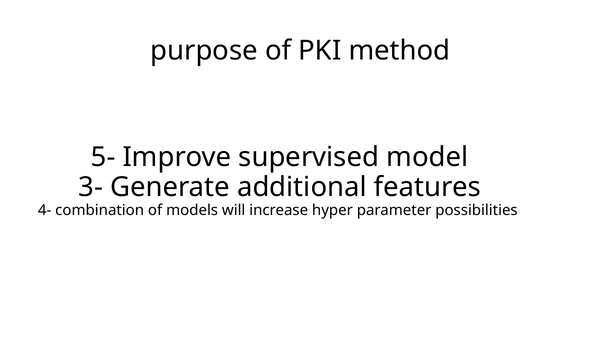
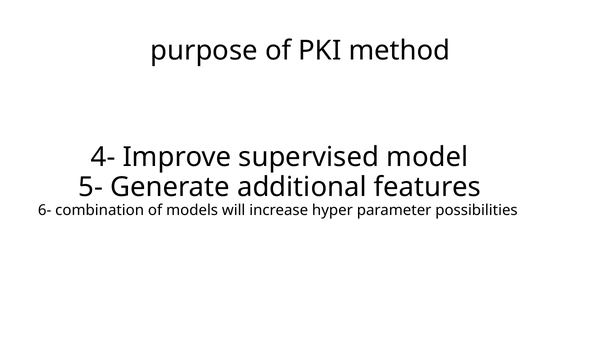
5-: 5- -> 4- (103, 157)
3-: 3- -> 5- (91, 187)
4-: 4- -> 6- (45, 210)
